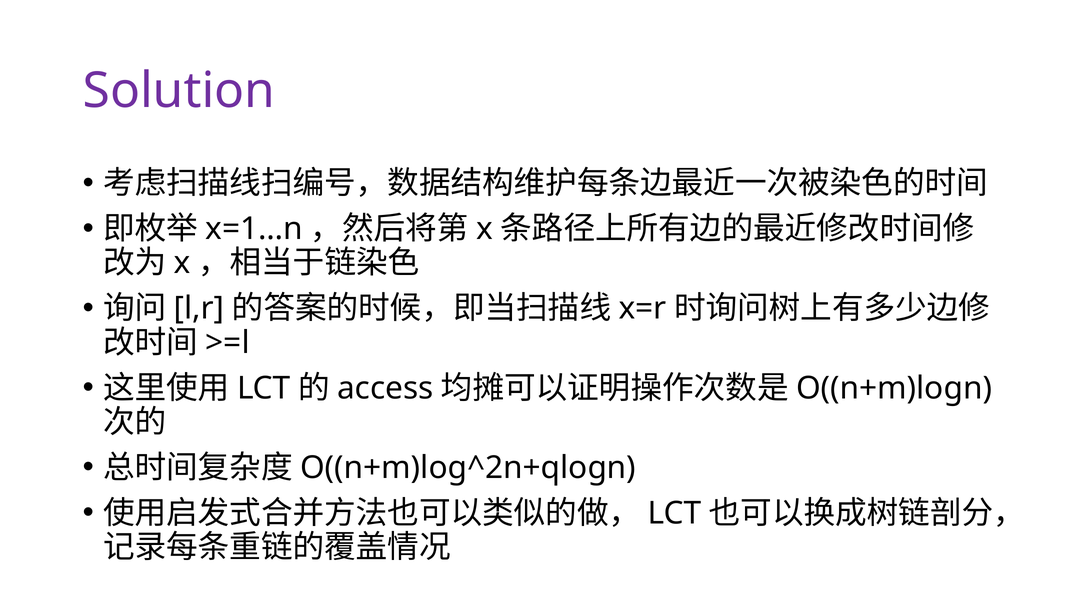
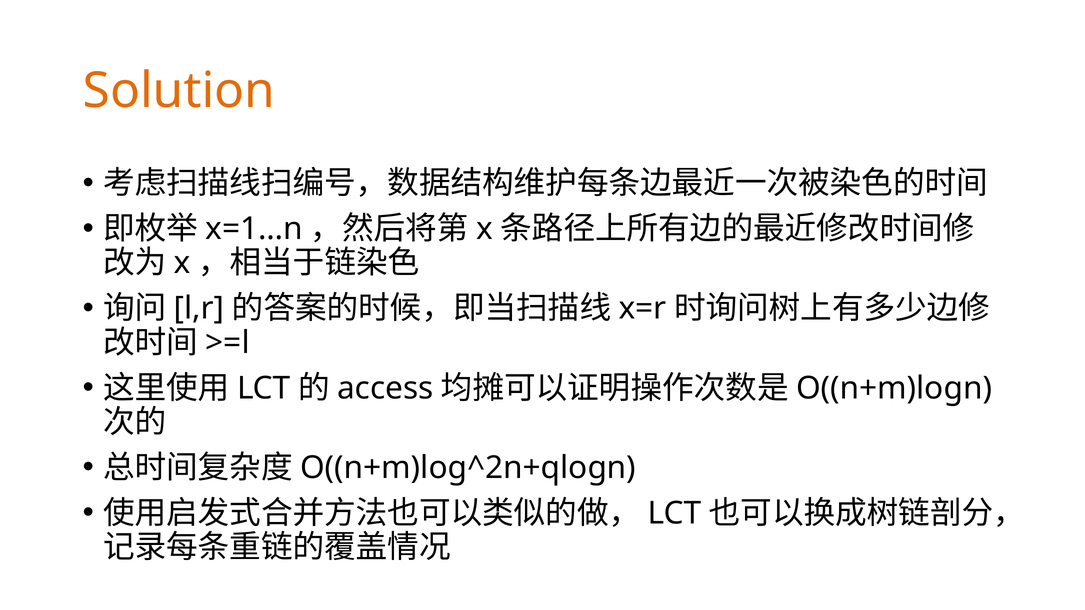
Solution colour: purple -> orange (179, 91)
